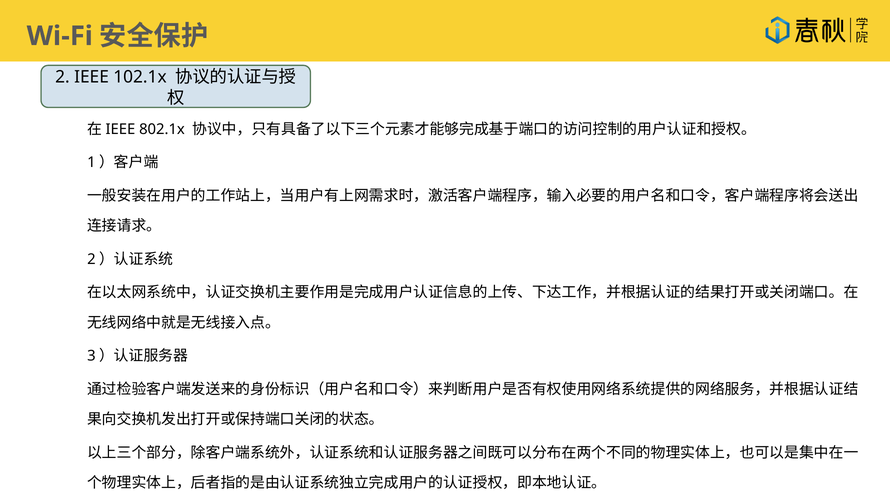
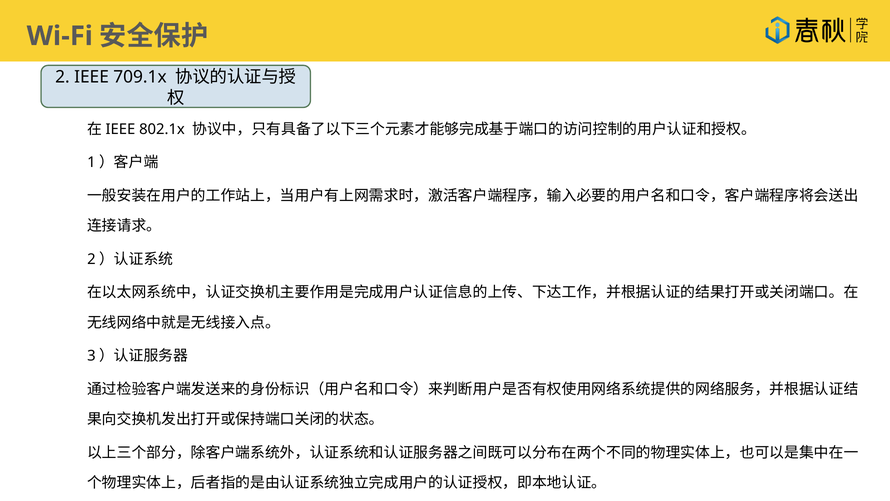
102.1x: 102.1x -> 709.1x (140, 77)
